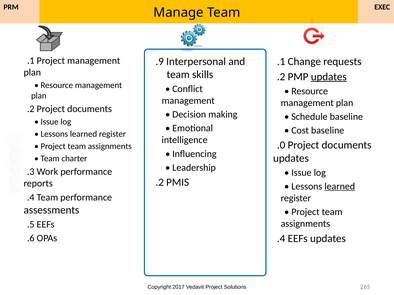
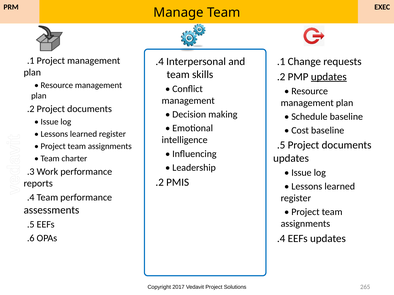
.9: .9 -> .4 (160, 62)
.0: .0 -> .5 (281, 145)
learned underline: present -> none (340, 187)
